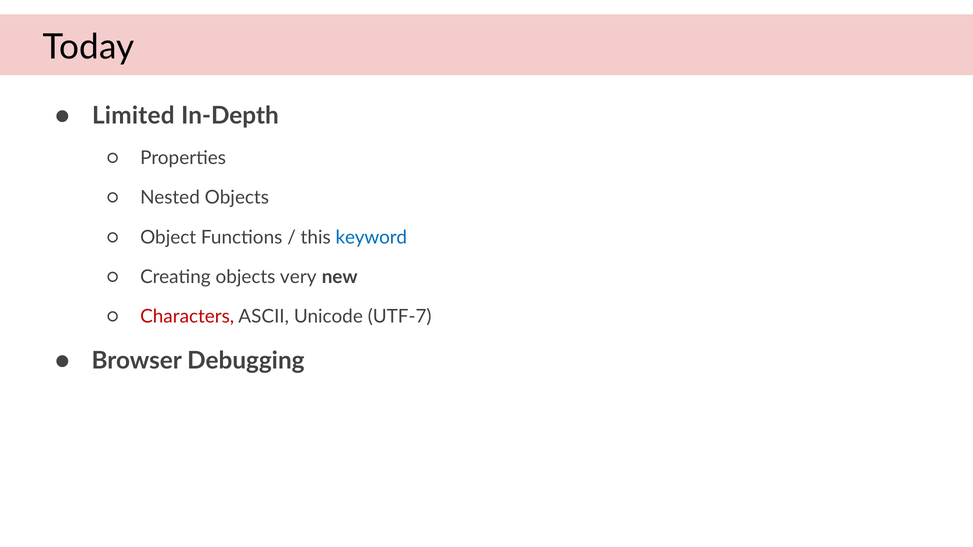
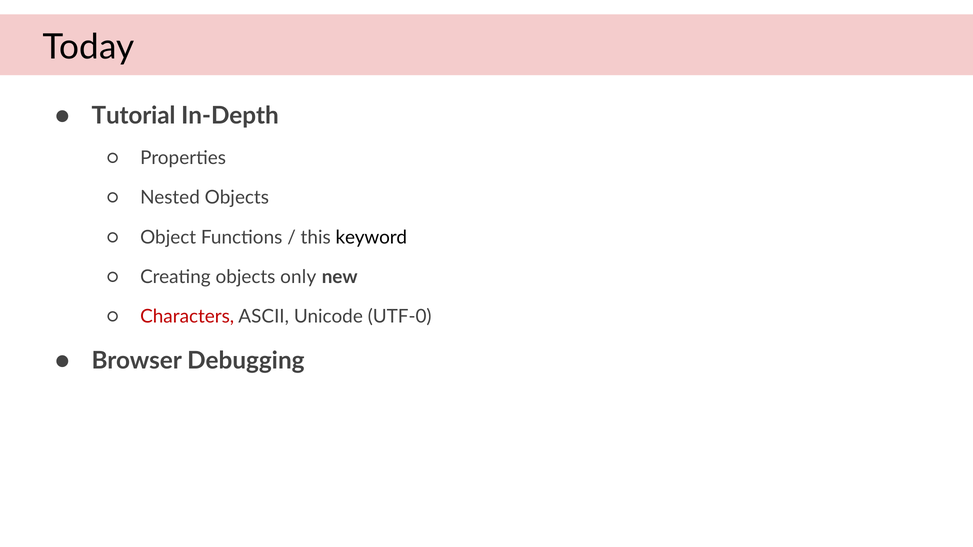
Limited: Limited -> Tutorial (134, 116)
keyword colour: blue -> black (371, 237)
very: very -> only (298, 277)
UTF-7: UTF-7 -> UTF-0 (400, 317)
